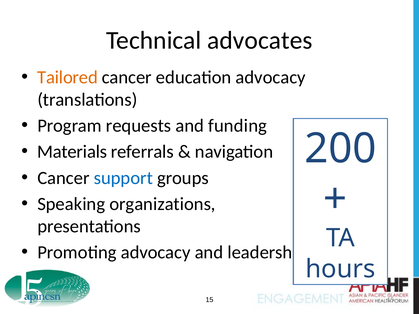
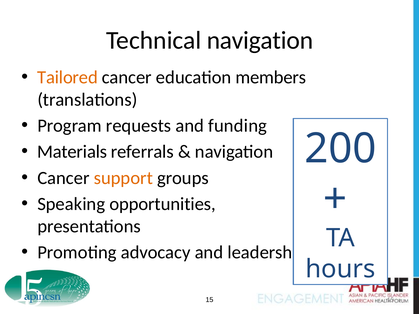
Technical advocates: advocates -> navigation (260, 41)
education advocacy: advocacy -> members (271, 77)
support colour: blue -> orange (123, 178)
organizations: organizations -> opportunities (163, 204)
